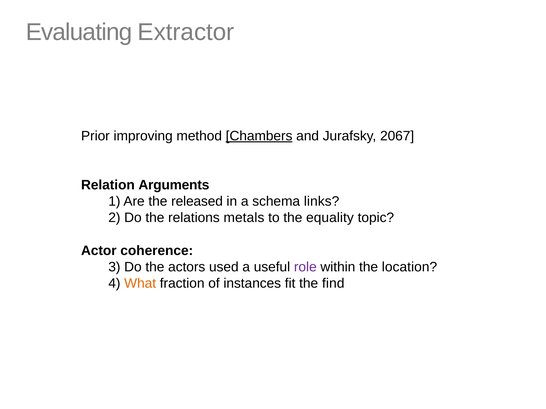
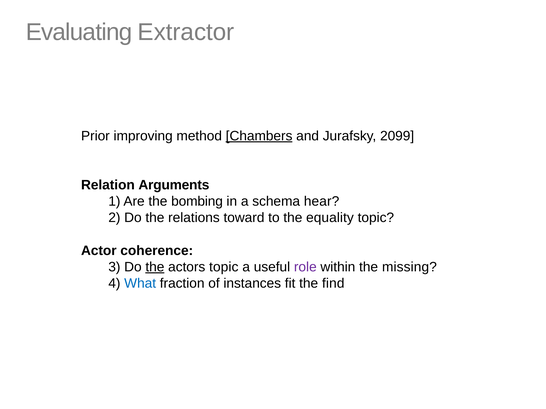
2067: 2067 -> 2099 (397, 136)
released: released -> bombing (197, 202)
links: links -> hear (322, 202)
metals: metals -> toward (244, 218)
the underline: none -> present (155, 267)
actors used: used -> topic (224, 267)
location: location -> missing (409, 267)
What colour: orange -> blue (140, 284)
